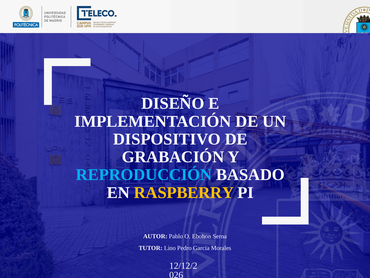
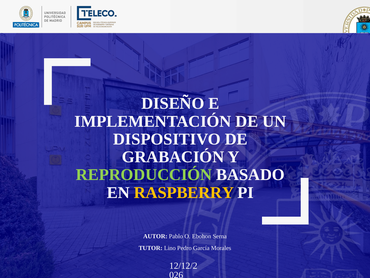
REPRODUCCIÓN colour: light blue -> light green (144, 174)
